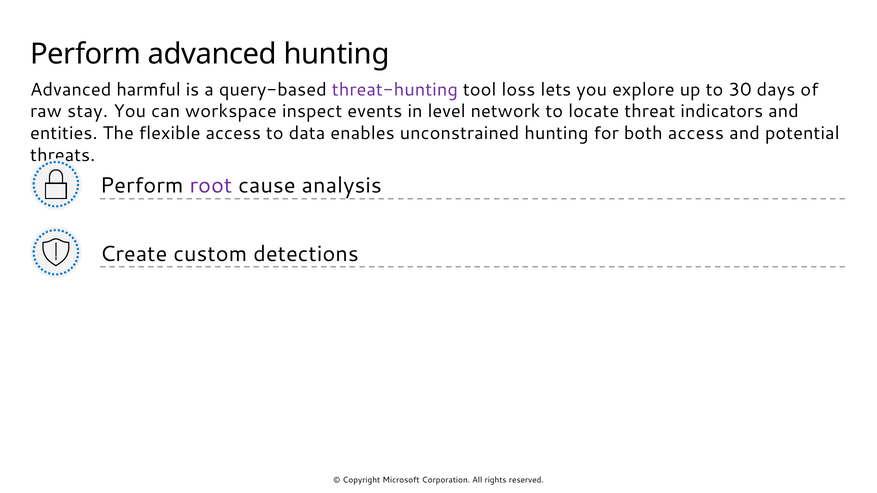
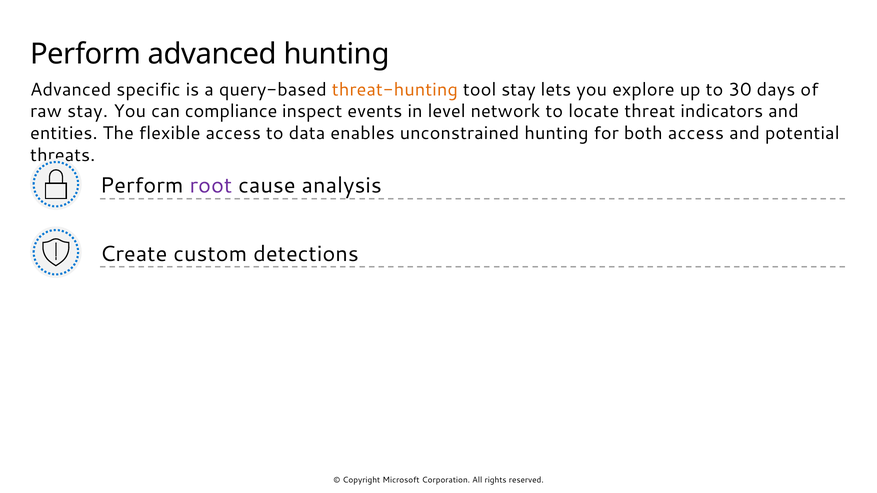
harmful: harmful -> specific (148, 90)
threat-hunting colour: purple -> orange (395, 90)
tool loss: loss -> stay (519, 90)
workspace: workspace -> compliance (231, 111)
